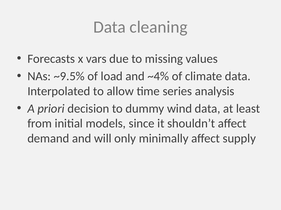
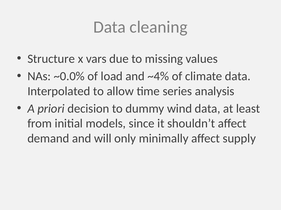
Forecasts: Forecasts -> Structure (51, 59)
~9.5%: ~9.5% -> ~0.0% (69, 76)
